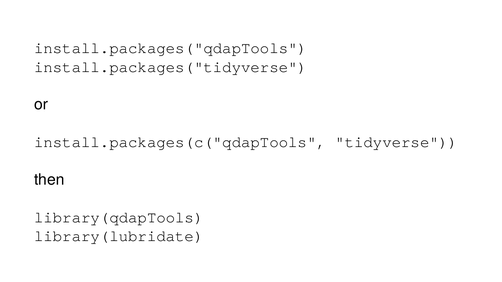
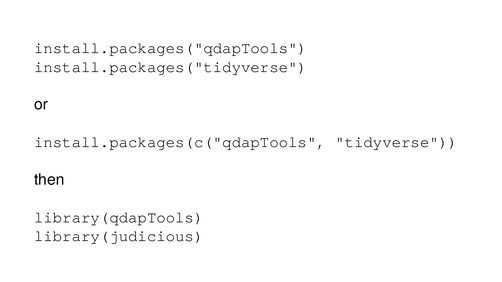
library(lubridate: library(lubridate -> library(judicious (119, 236)
